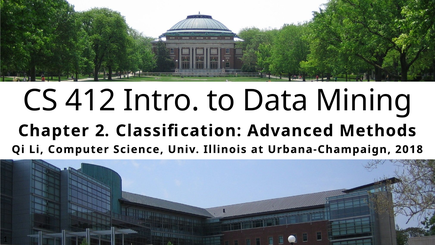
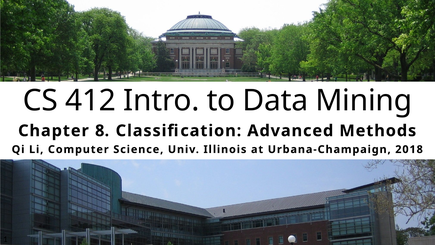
2: 2 -> 8 (102, 131)
